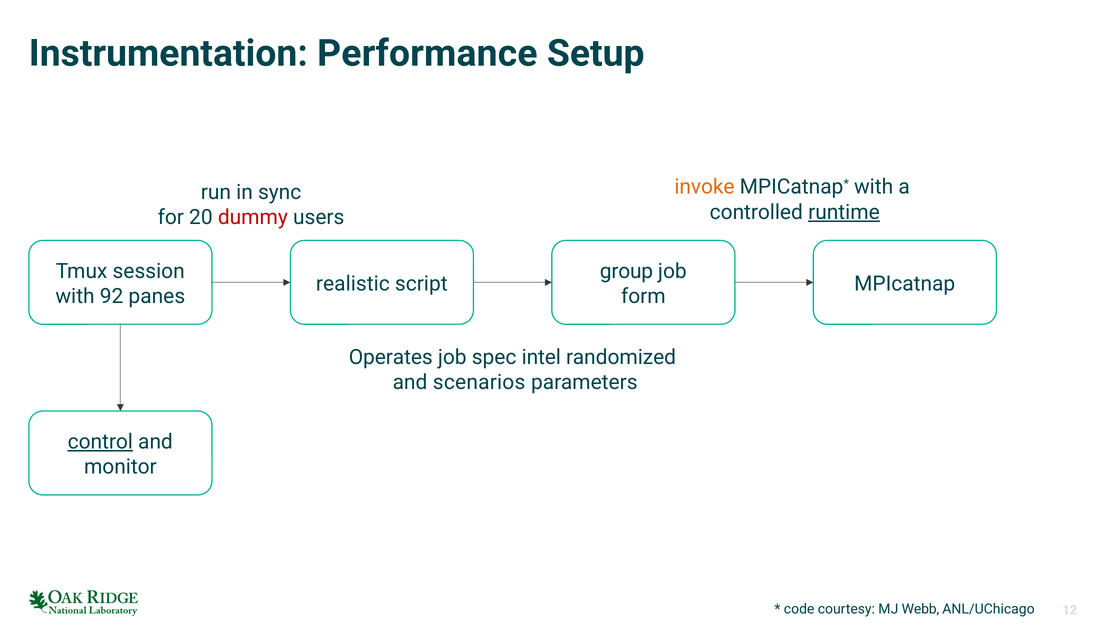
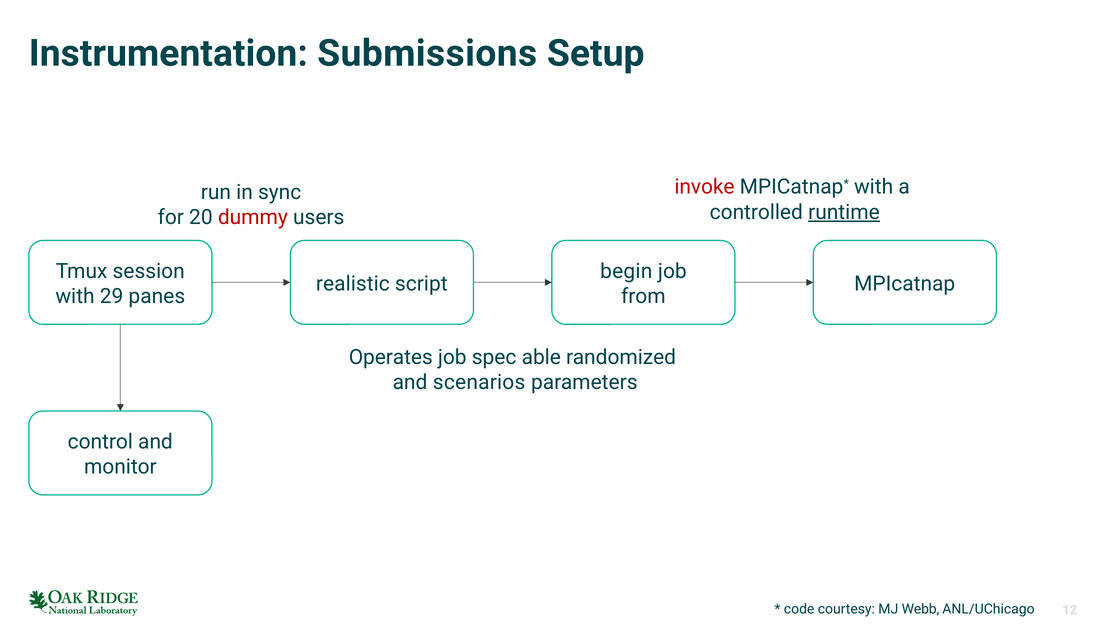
Performance: Performance -> Submissions (427, 53)
invoke colour: orange -> red (705, 187)
group: group -> begin (626, 271)
92: 92 -> 29 (112, 296)
form: form -> from (643, 296)
intel: intel -> able (541, 357)
control underline: present -> none (100, 442)
